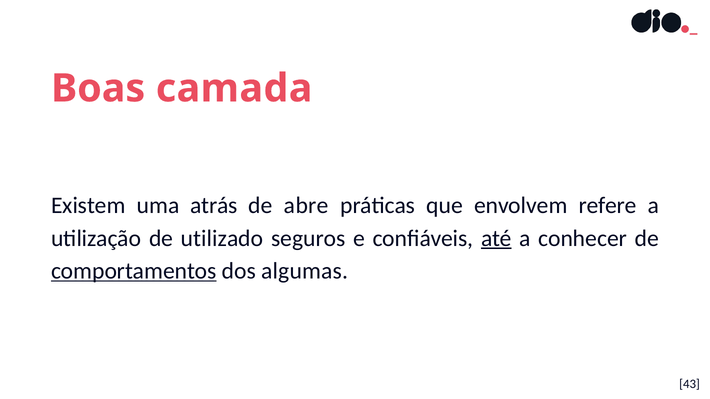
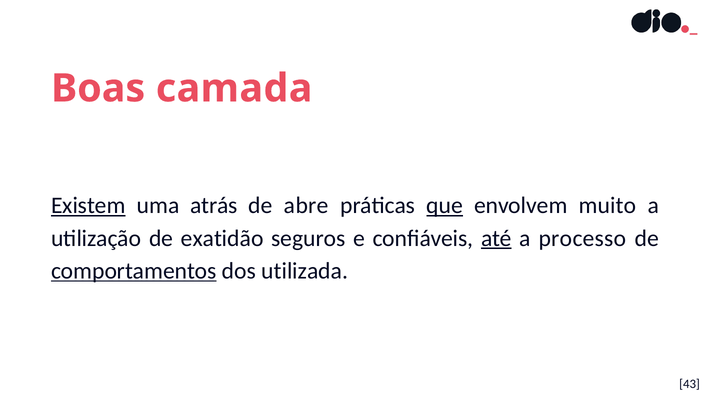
Existem underline: none -> present (88, 206)
que underline: none -> present (445, 206)
refere: refere -> muito (608, 206)
utilizado: utilizado -> exatidão (222, 238)
conhecer: conhecer -> processo (582, 238)
algumas: algumas -> utilizada (305, 271)
